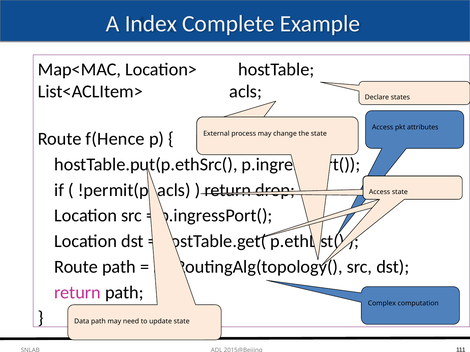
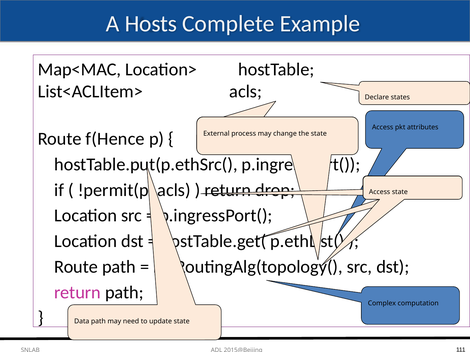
Index: Index -> Hosts (151, 24)
